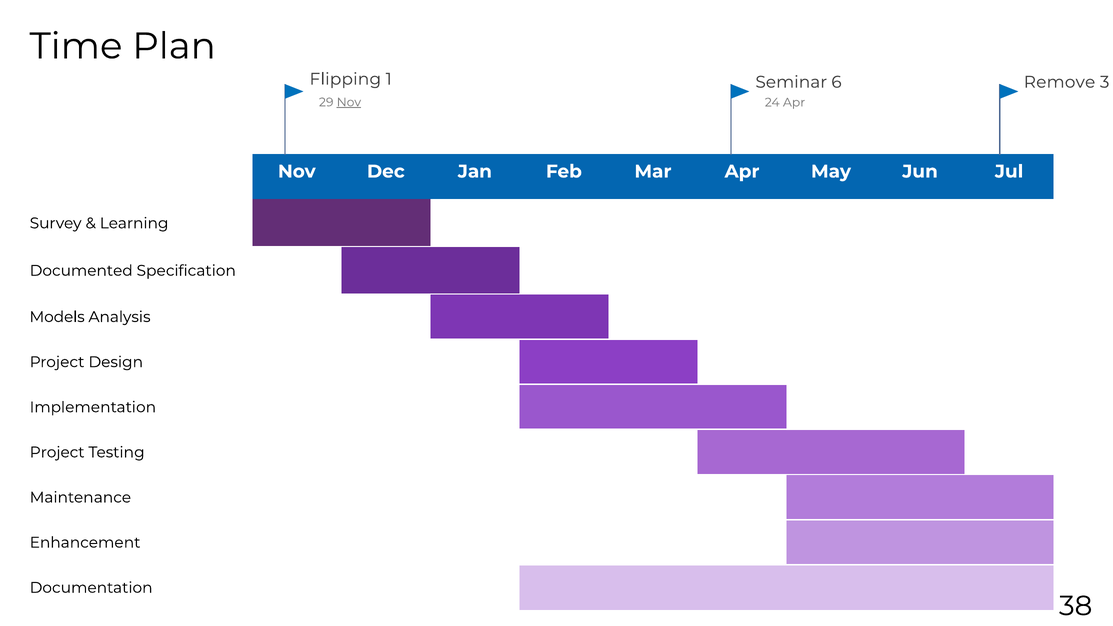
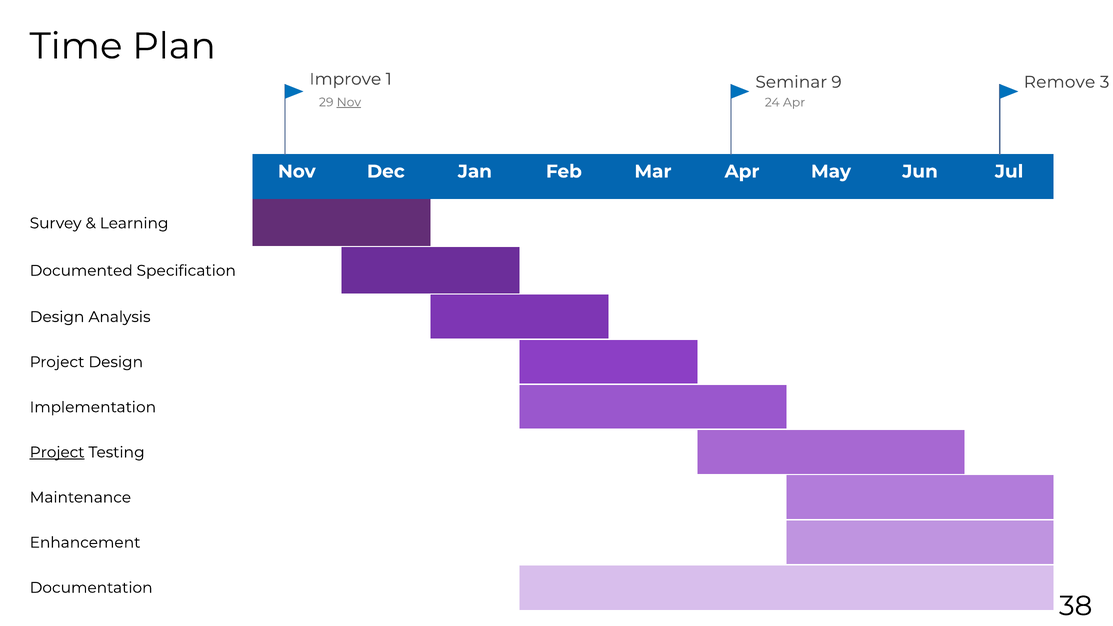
Flipping: Flipping -> Improve (345, 79)
6: 6 -> 9 (836, 82)
Models: Models -> Design (57, 317)
Project underline: none -> present (57, 452)
